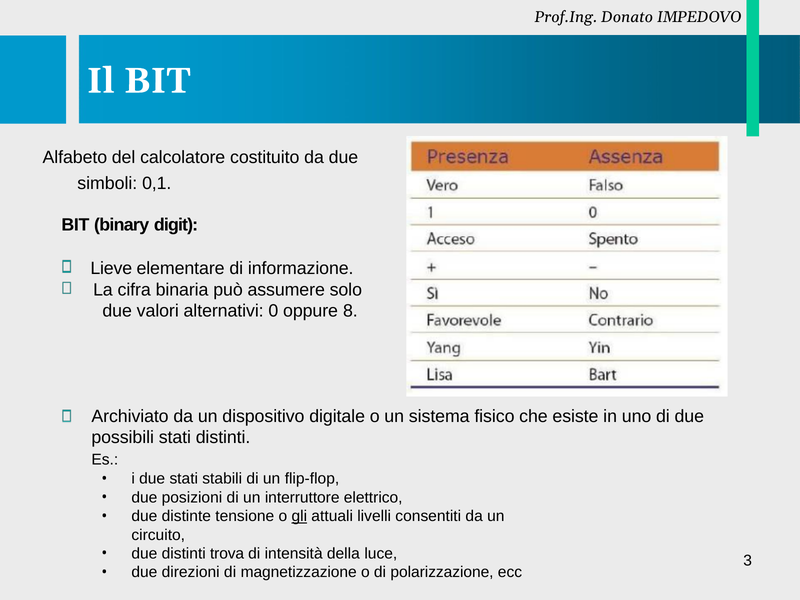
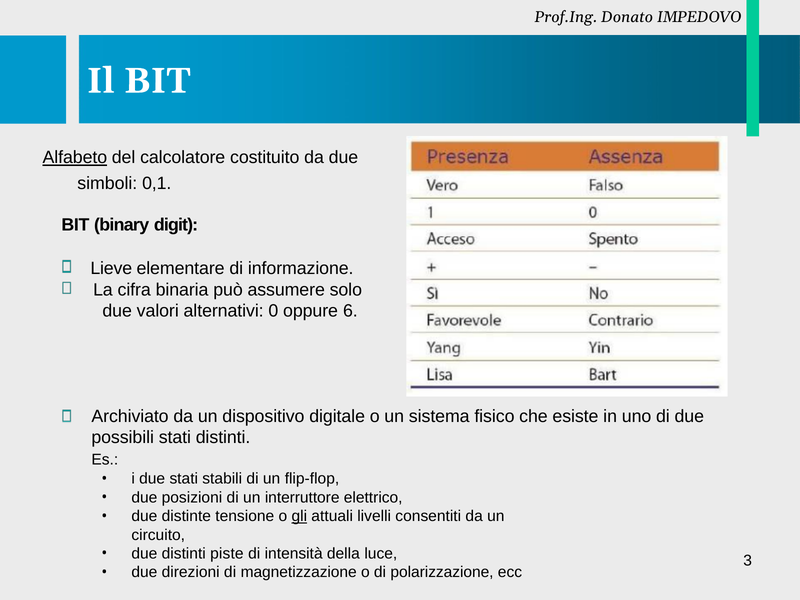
Alfabeto underline: none -> present (75, 158)
8: 8 -> 6 (350, 311)
trova: trova -> piste (227, 554)
